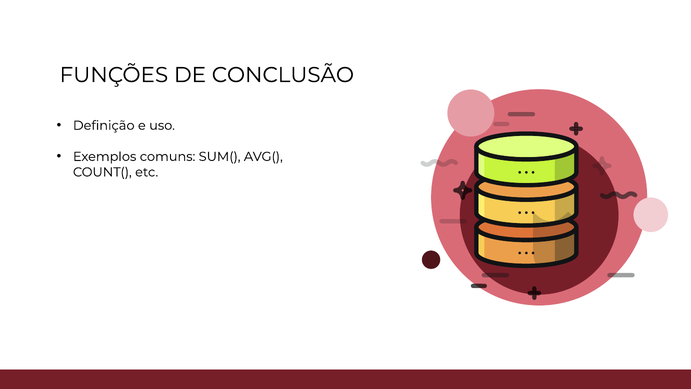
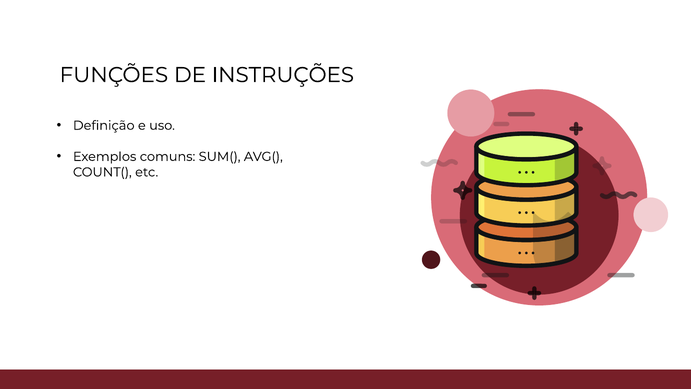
CONCLUSÃO: CONCLUSÃO -> INSTRUÇÕES (283, 75)
